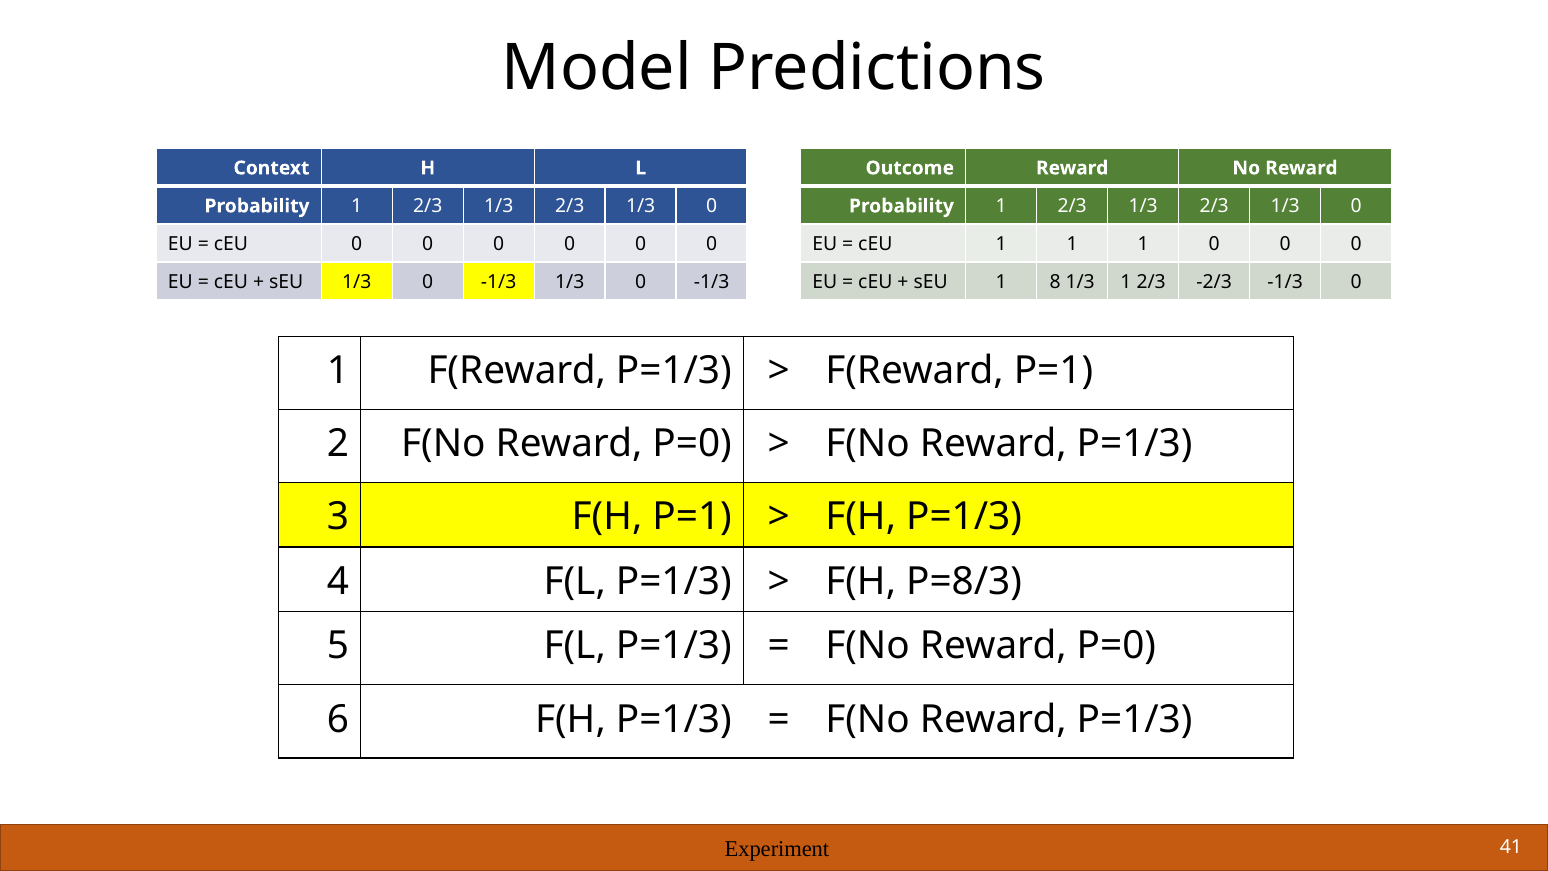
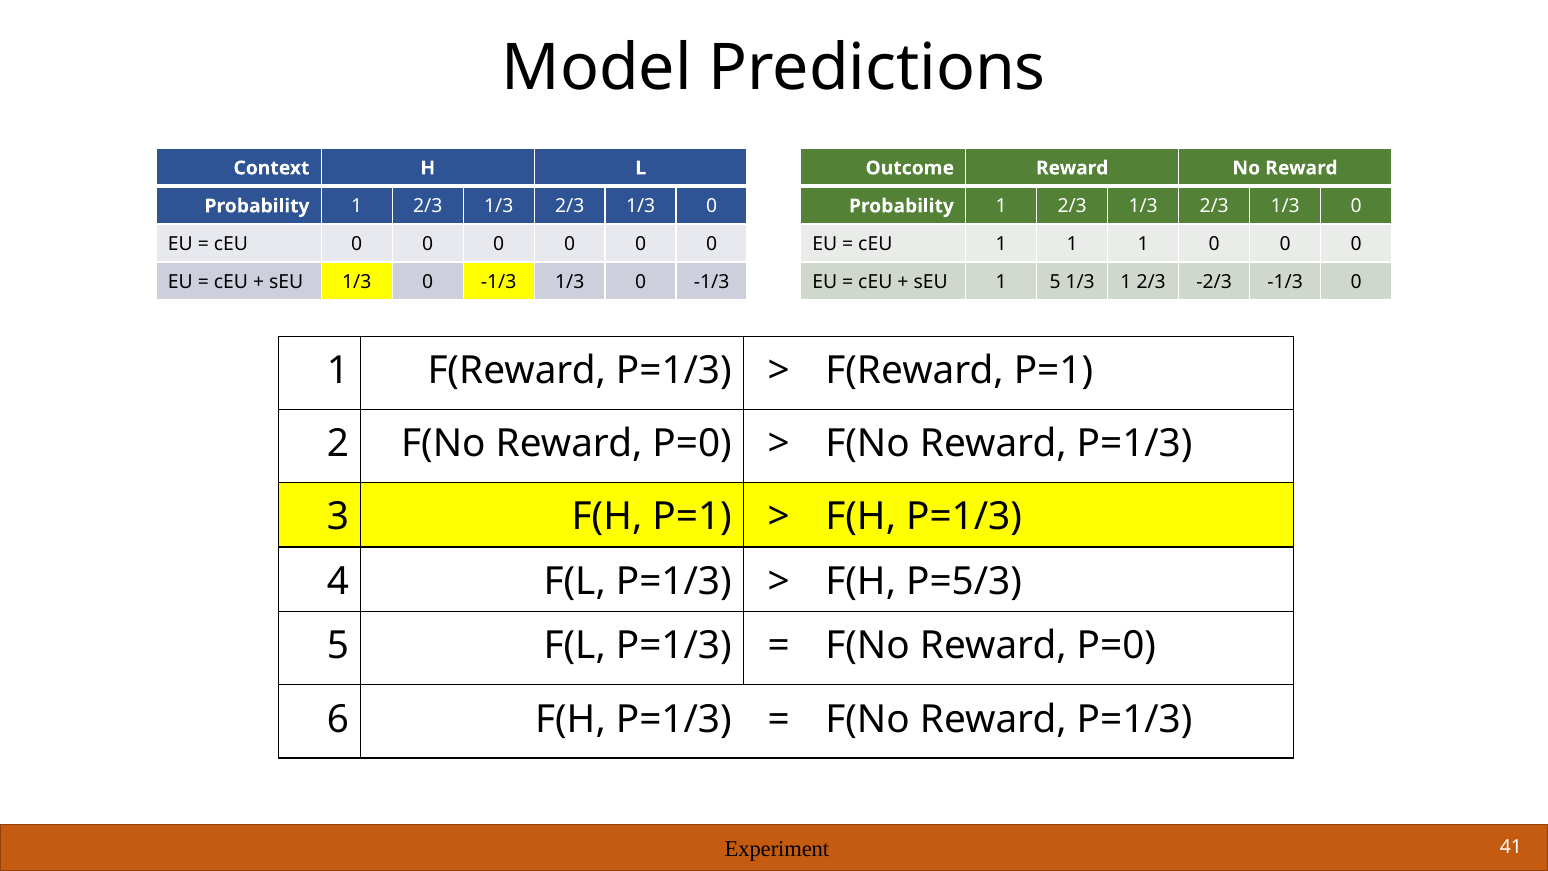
1 8: 8 -> 5 (1055, 282)
P=8/3: P=8/3 -> P=5/3 (964, 581)
